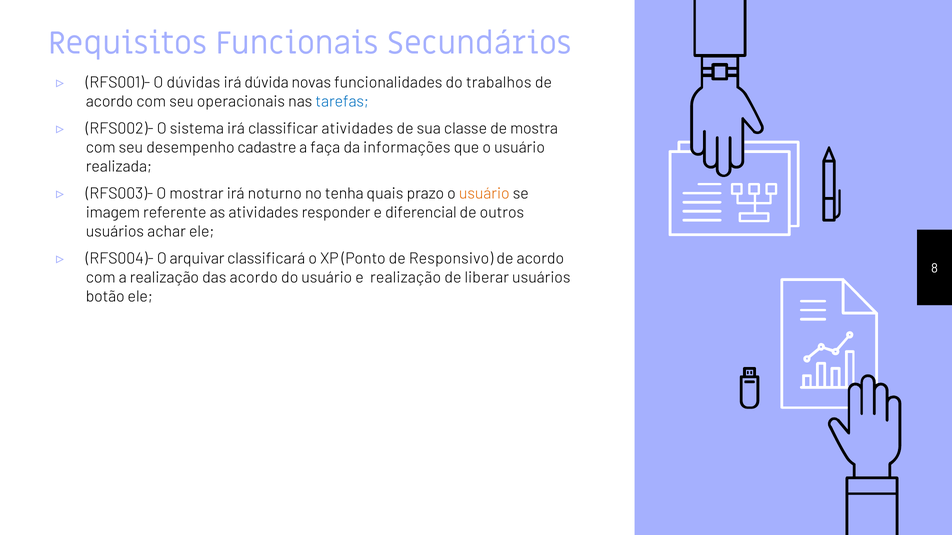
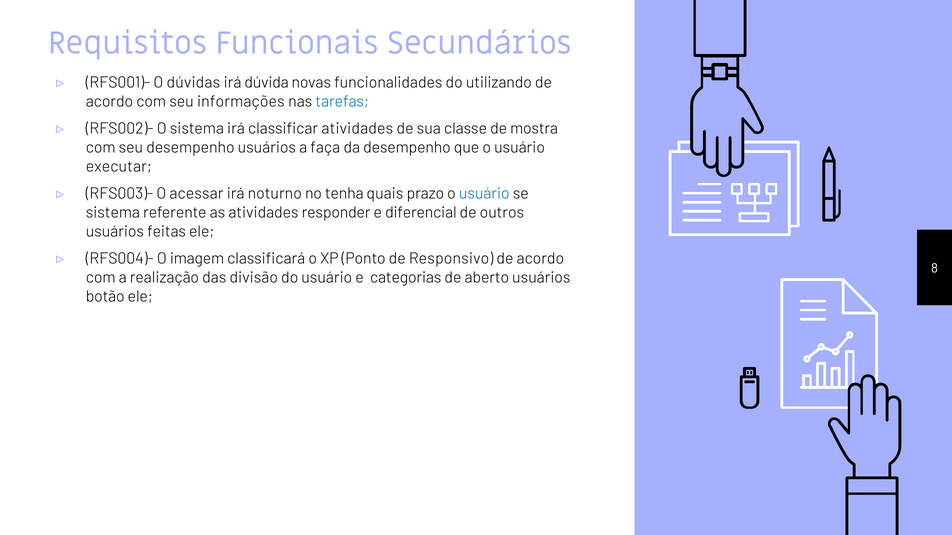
trabalhos: trabalhos -> utilizando (499, 83)
operacionais: operacionais -> informações (241, 102)
desempenho cadastre: cadastre -> usuários (267, 148)
da informações: informações -> desempenho (407, 148)
realizada: realizada -> executar (119, 167)
mostrar: mostrar -> acessar (196, 194)
usuário colour: orange -> blue (484, 194)
imagem: imagem -> sistema (113, 213)
achar: achar -> feitas (167, 232)
arquivar: arquivar -> imagem (197, 259)
das acordo: acordo -> divisão (254, 278)
e realização: realização -> categorias (406, 278)
liberar: liberar -> aberto (487, 278)
